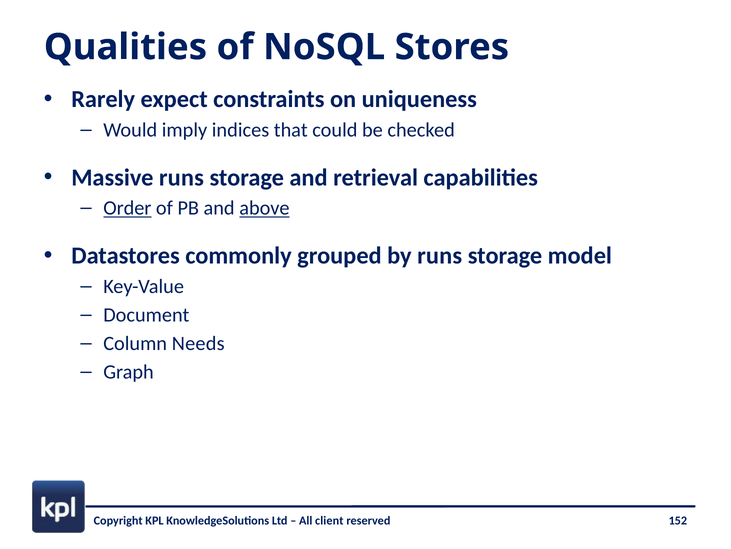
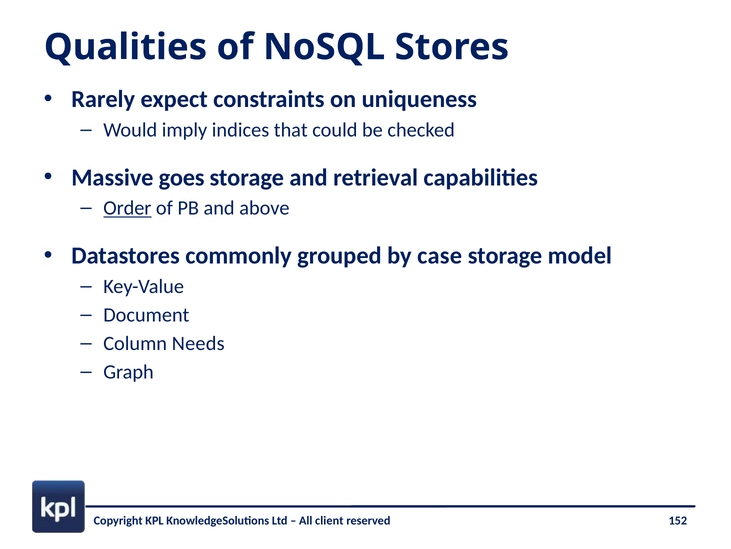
Massive runs: runs -> goes (182, 177)
above underline: present -> none (264, 208)
by runs: runs -> case (440, 256)
